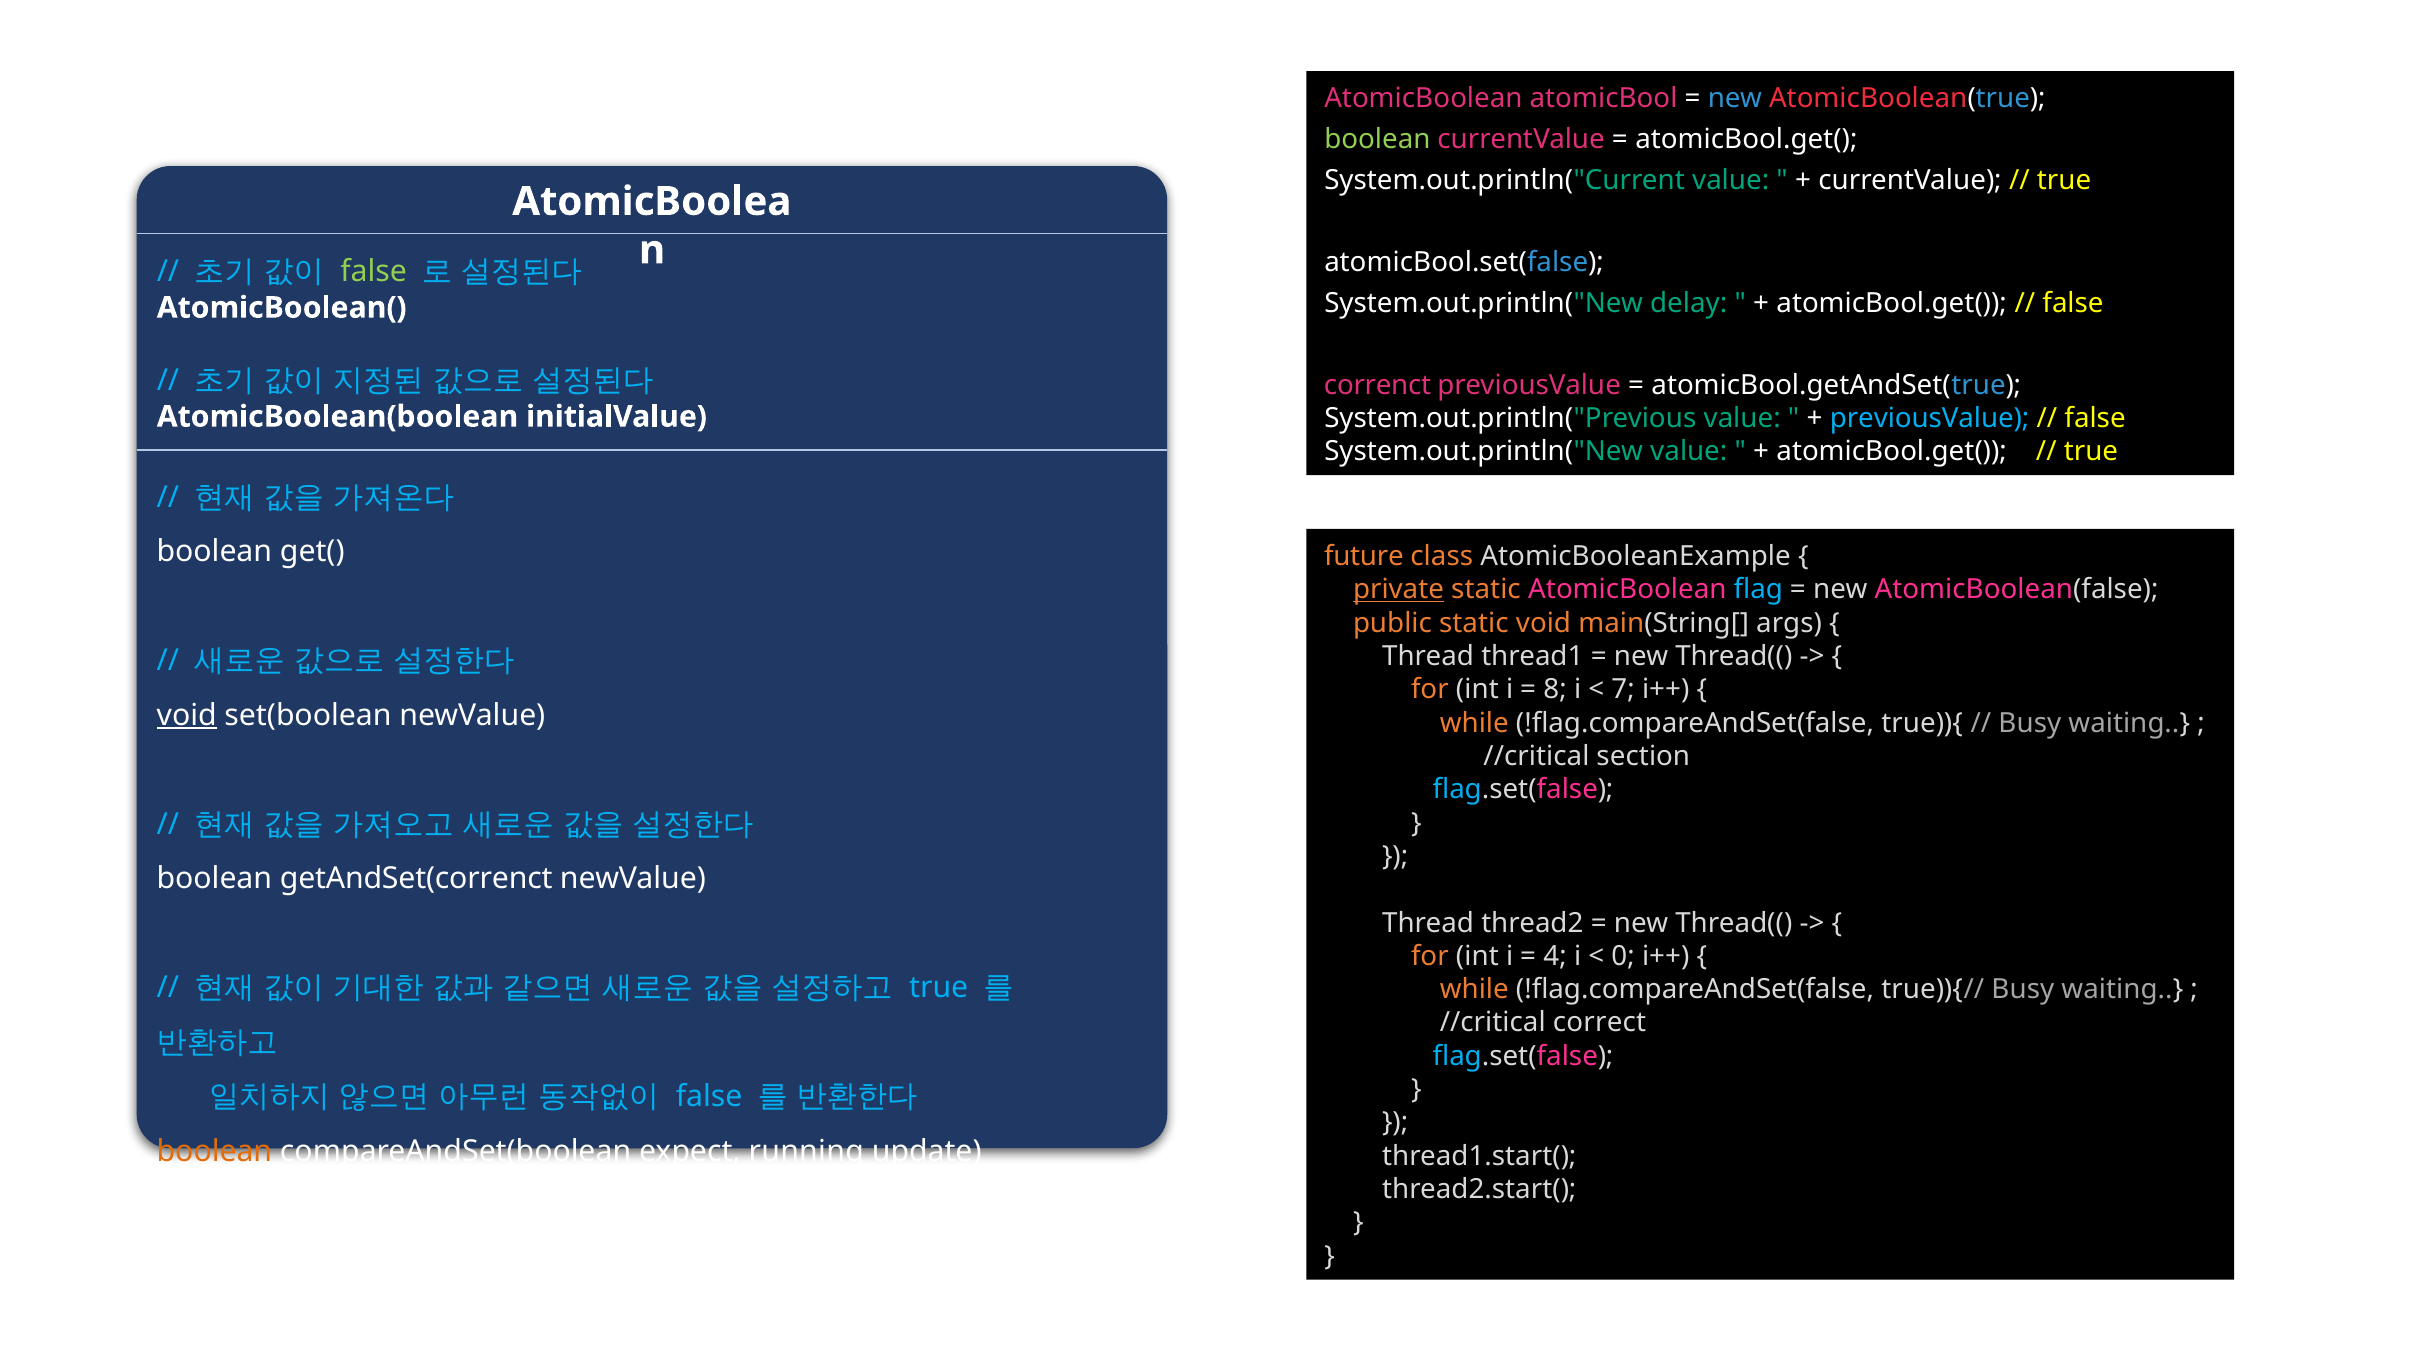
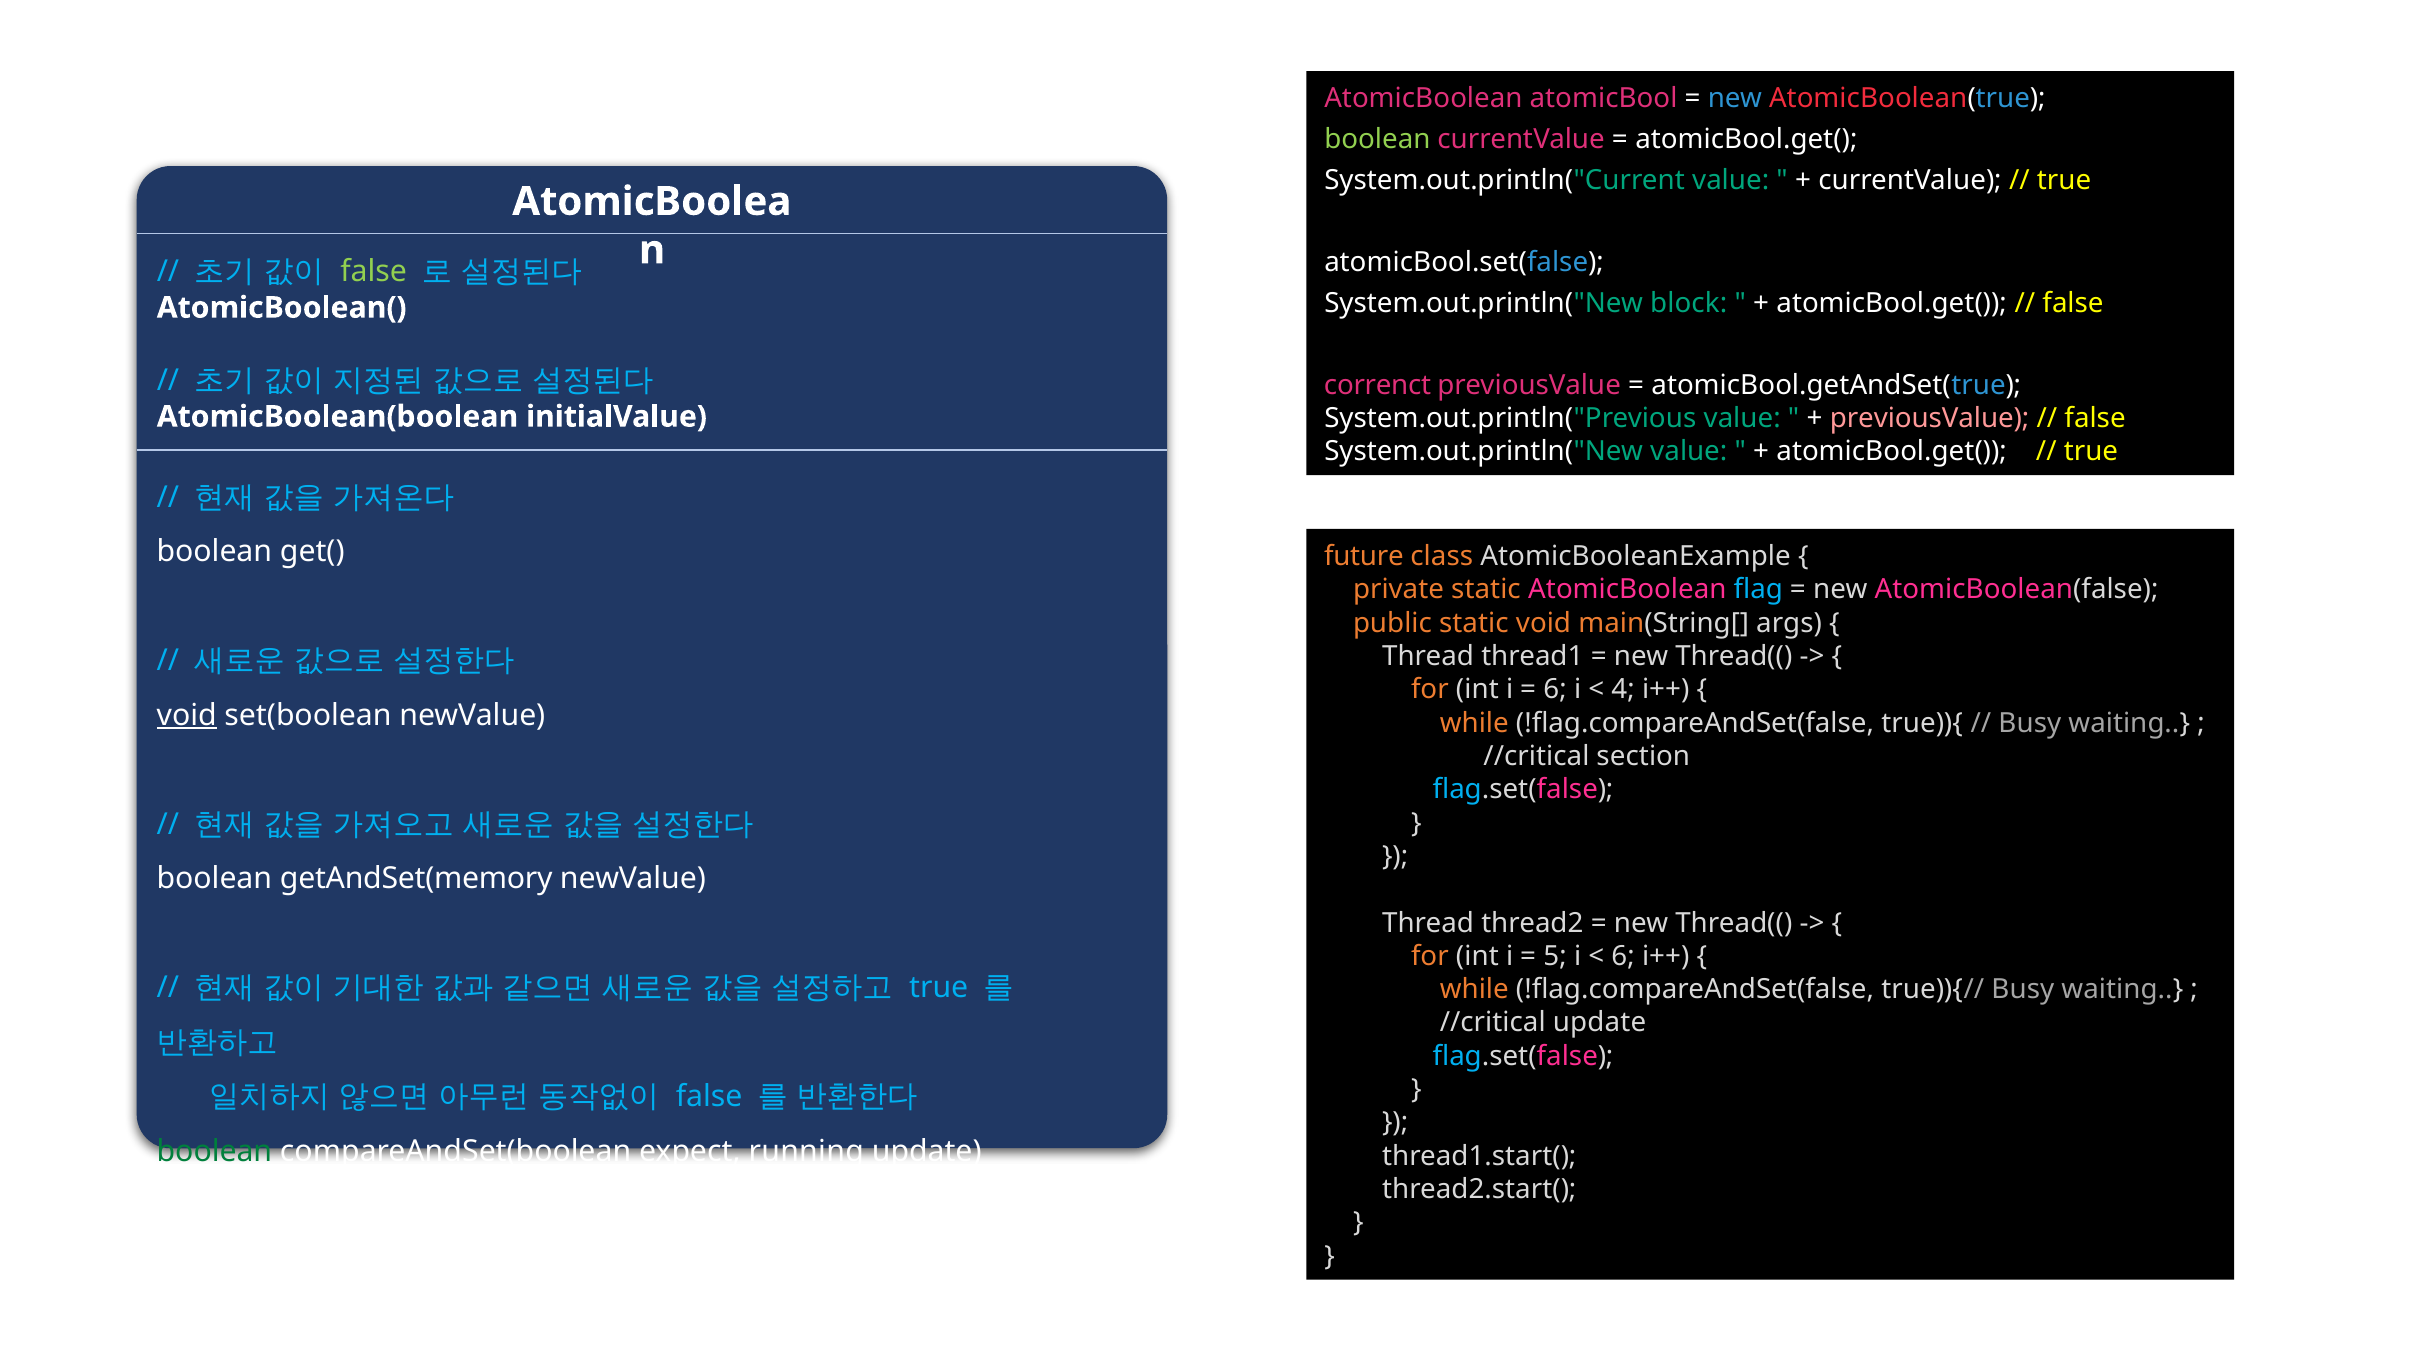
delay: delay -> block (1689, 303)
previousValue colour: light blue -> pink (1930, 418)
private underline: present -> none (1398, 590)
8: 8 -> 6 (1555, 690)
7: 7 -> 4 (1623, 690)
getAndSet(correnct: getAndSet(correnct -> getAndSet(memory (416, 879)
4: 4 -> 5 (1555, 956)
0: 0 -> 6 (1623, 956)
//critical correct: correct -> update (1600, 1023)
boolean colour: orange -> green (214, 1151)
